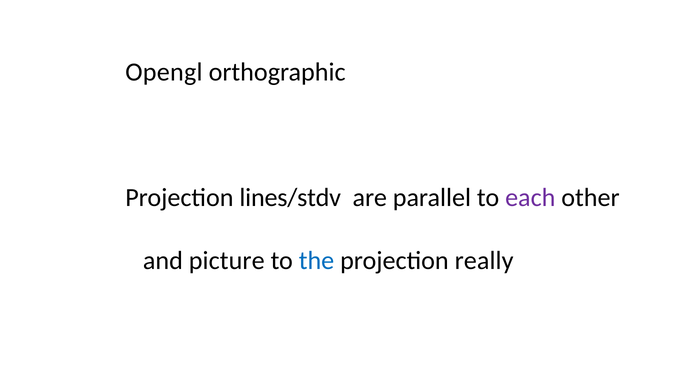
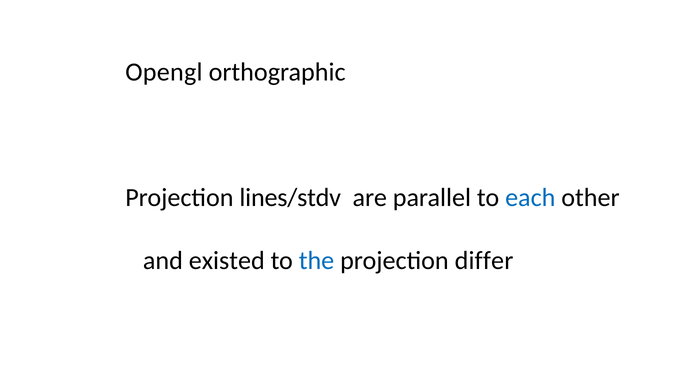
each colour: purple -> blue (530, 198)
picture: picture -> existed (227, 261)
really: really -> differ (484, 261)
